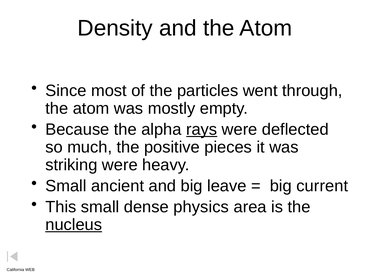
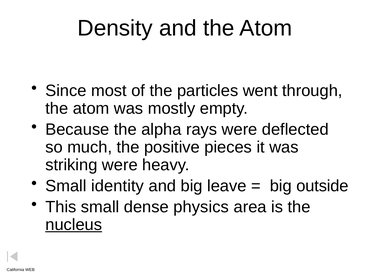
rays underline: present -> none (202, 130)
ancient: ancient -> identity (117, 186)
current: current -> outside (322, 186)
